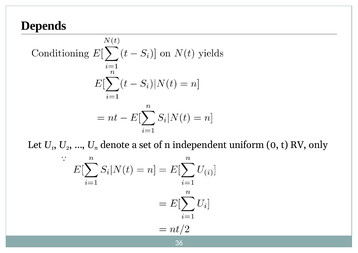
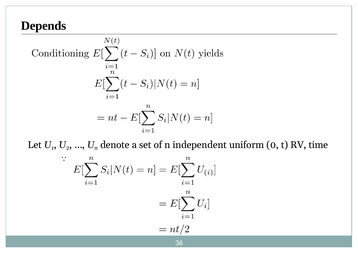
only: only -> time (318, 145)
